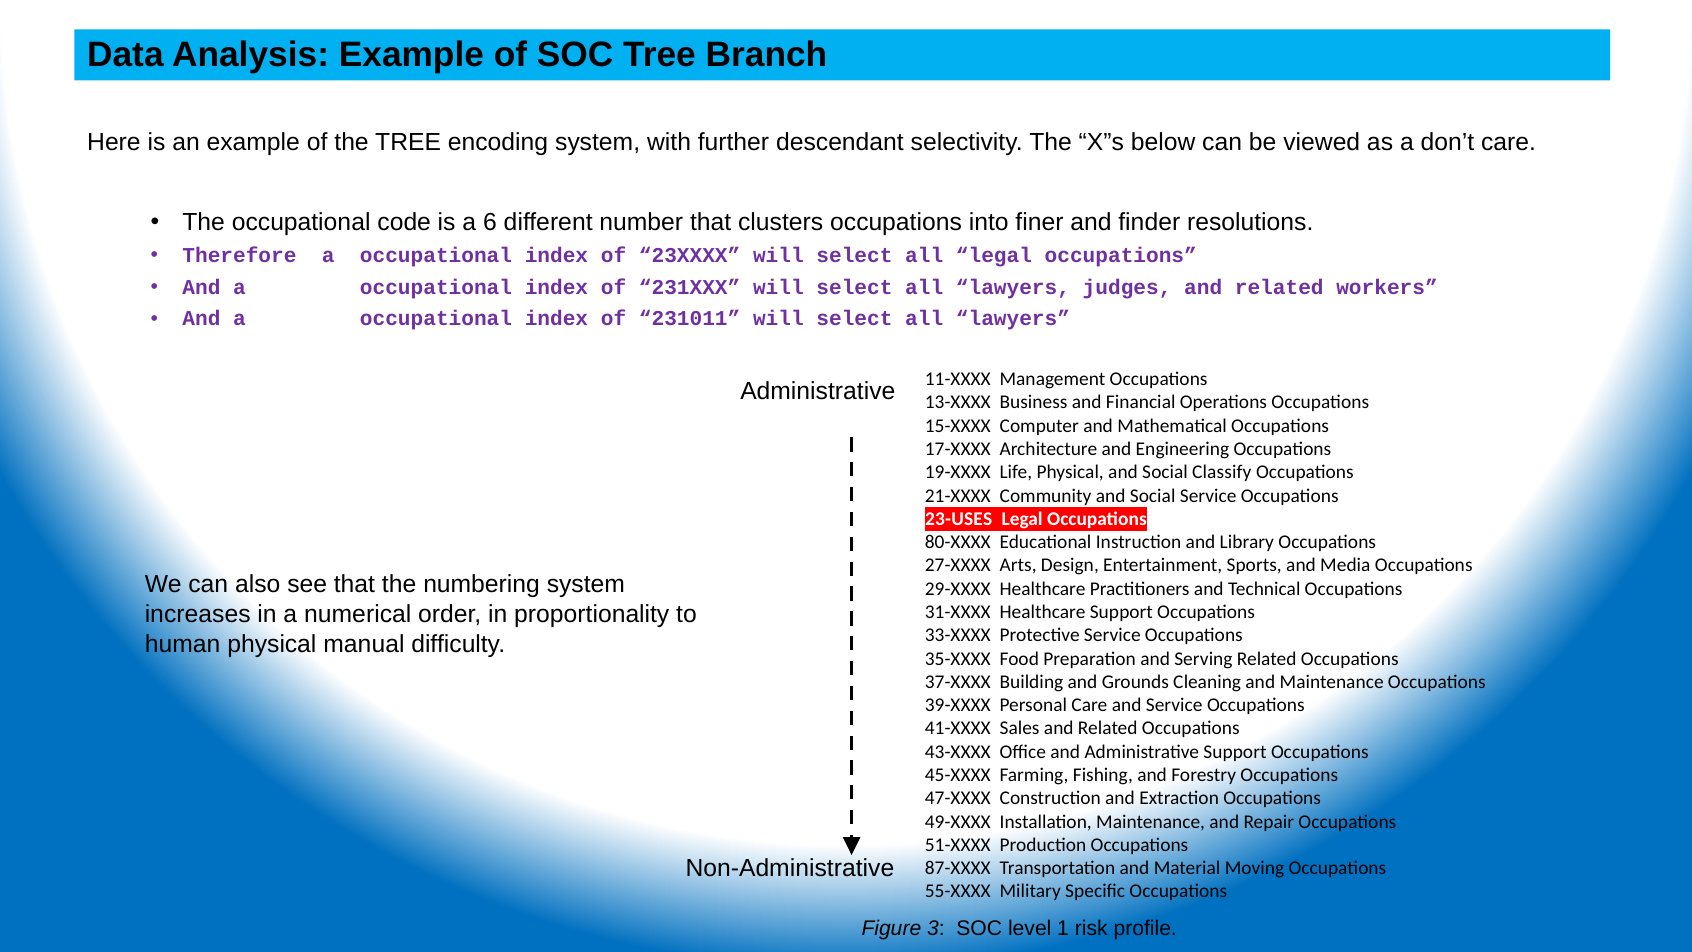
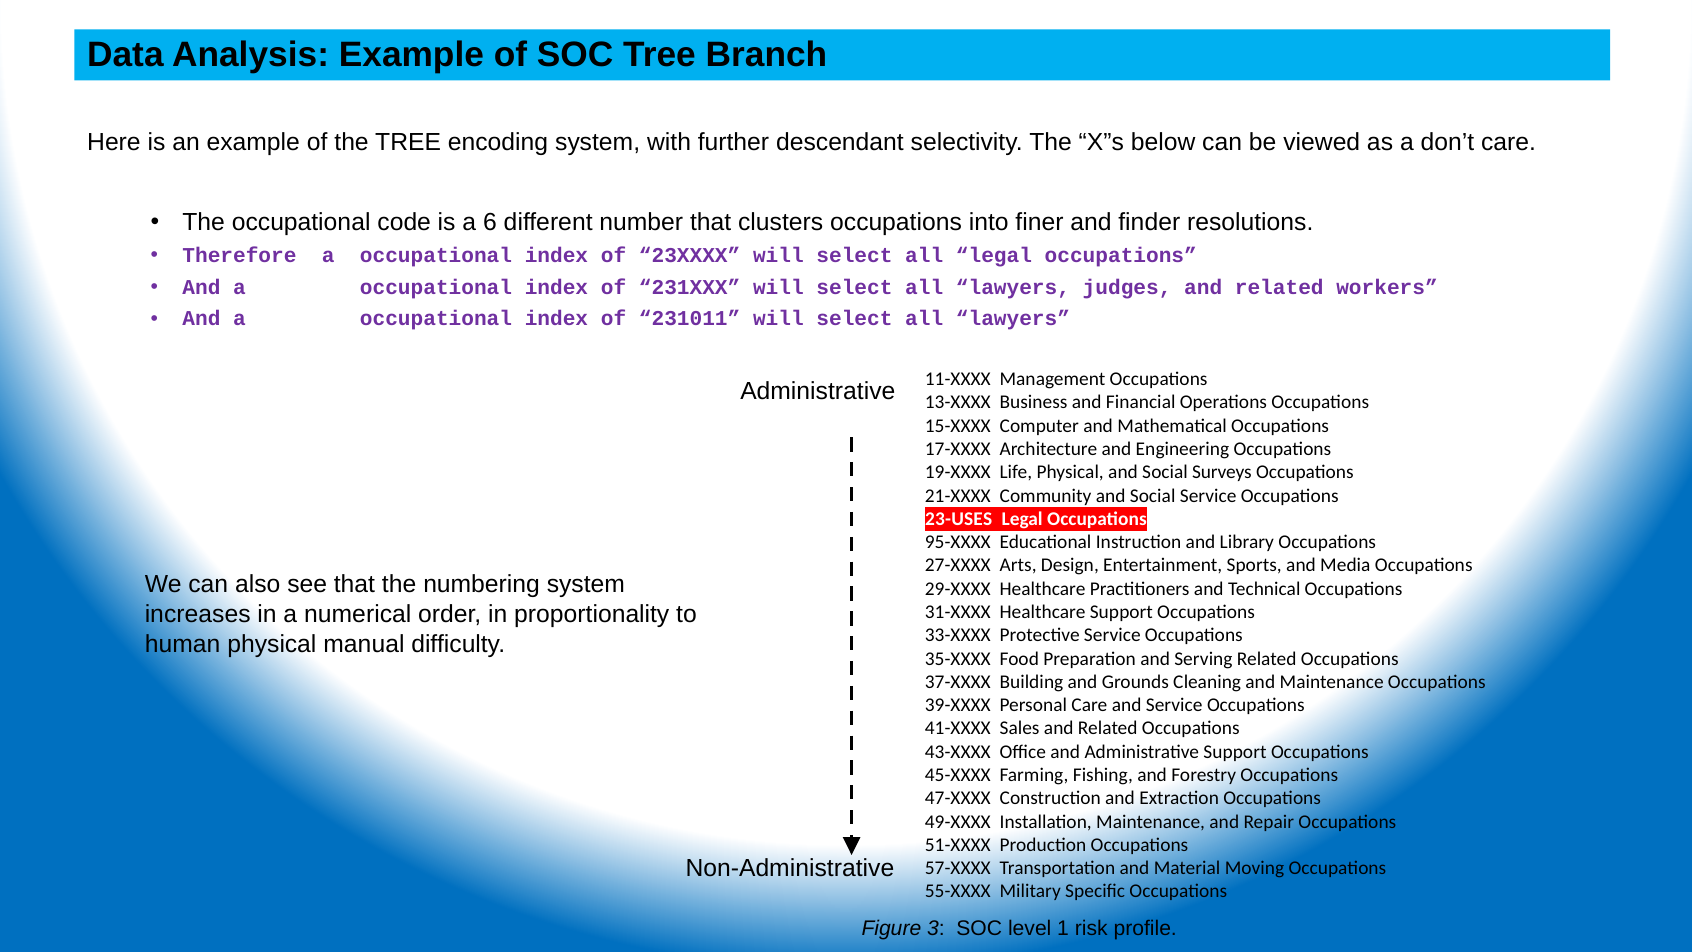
Classify: Classify -> Surveys (1222, 472)
80-XXXX: 80-XXXX -> 95-XXXX (958, 542)
87-XXXX: 87-XXXX -> 57-XXXX (958, 868)
